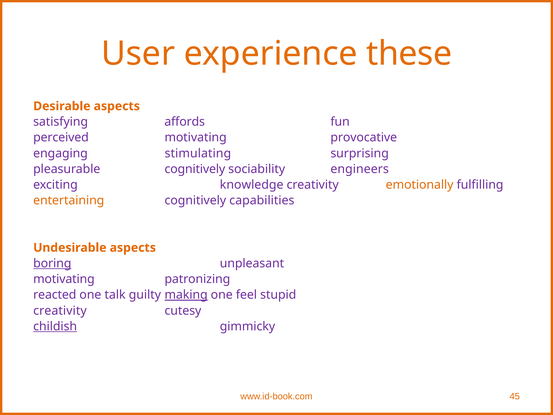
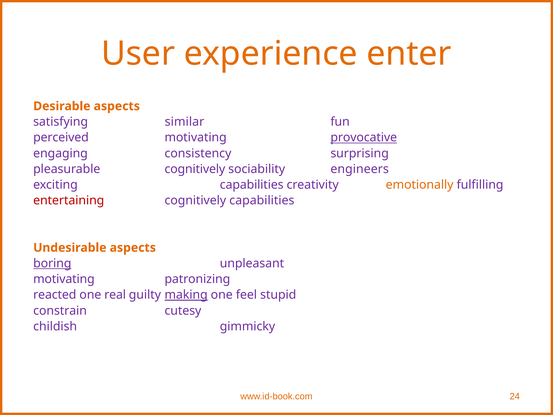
these: these -> enter (409, 54)
affords: affords -> similar (185, 122)
provocative underline: none -> present (364, 138)
stimulating: stimulating -> consistency (198, 153)
exciting knowledge: knowledge -> capabilities (252, 185)
entertaining colour: orange -> red (69, 200)
talk: talk -> real (115, 295)
creativity: creativity -> constrain (60, 310)
childish underline: present -> none (55, 326)
45: 45 -> 24 (515, 396)
